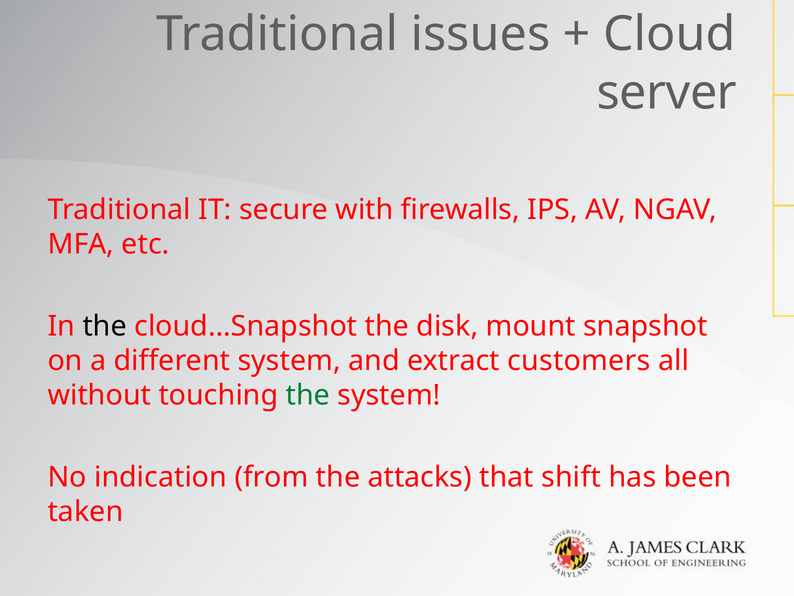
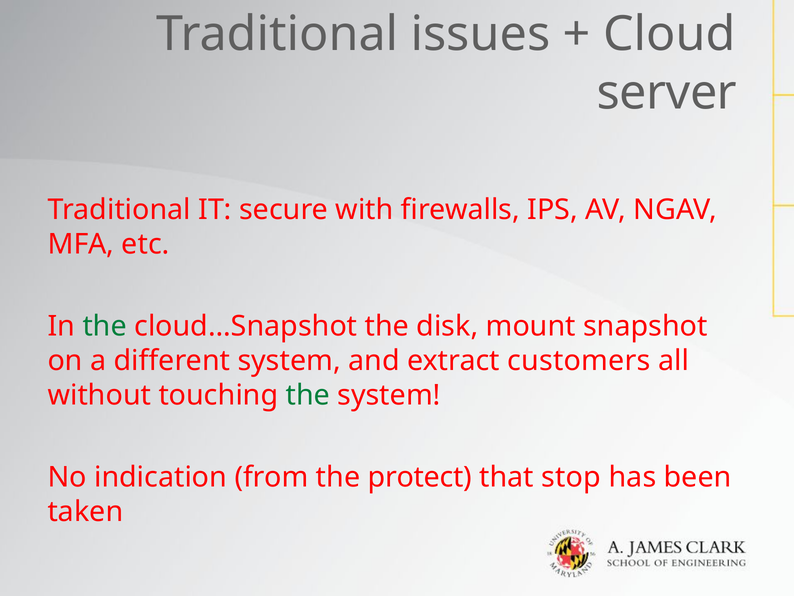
the colour: black -> green (105, 326)
attacks: attacks -> protect (420, 477)
shift: shift -> stop (571, 477)
